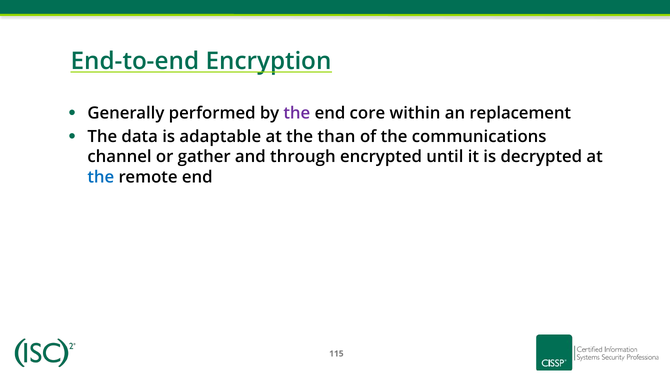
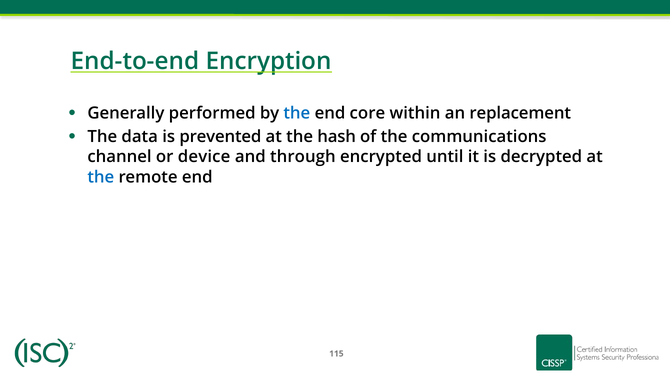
the colour: purple -> blue (297, 113)
adaptable: adaptable -> prevented (220, 137)
than: than -> hash (337, 137)
gather: gather -> device (204, 157)
